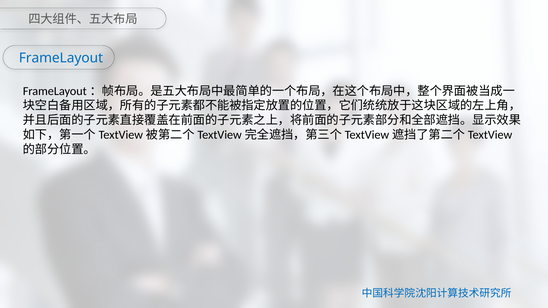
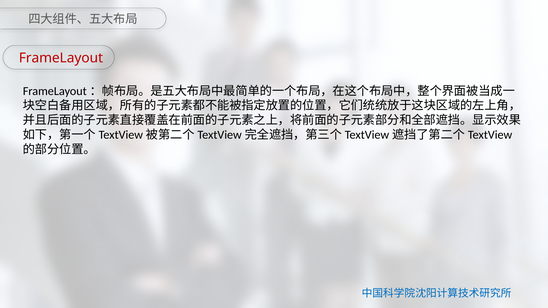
FrameLayout colour: blue -> red (61, 58)
